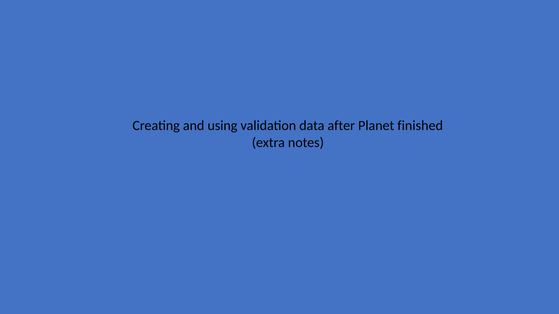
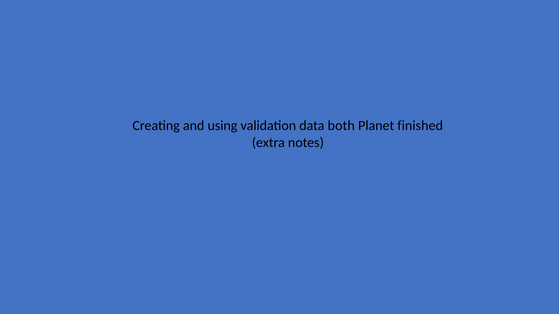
after: after -> both (341, 126)
